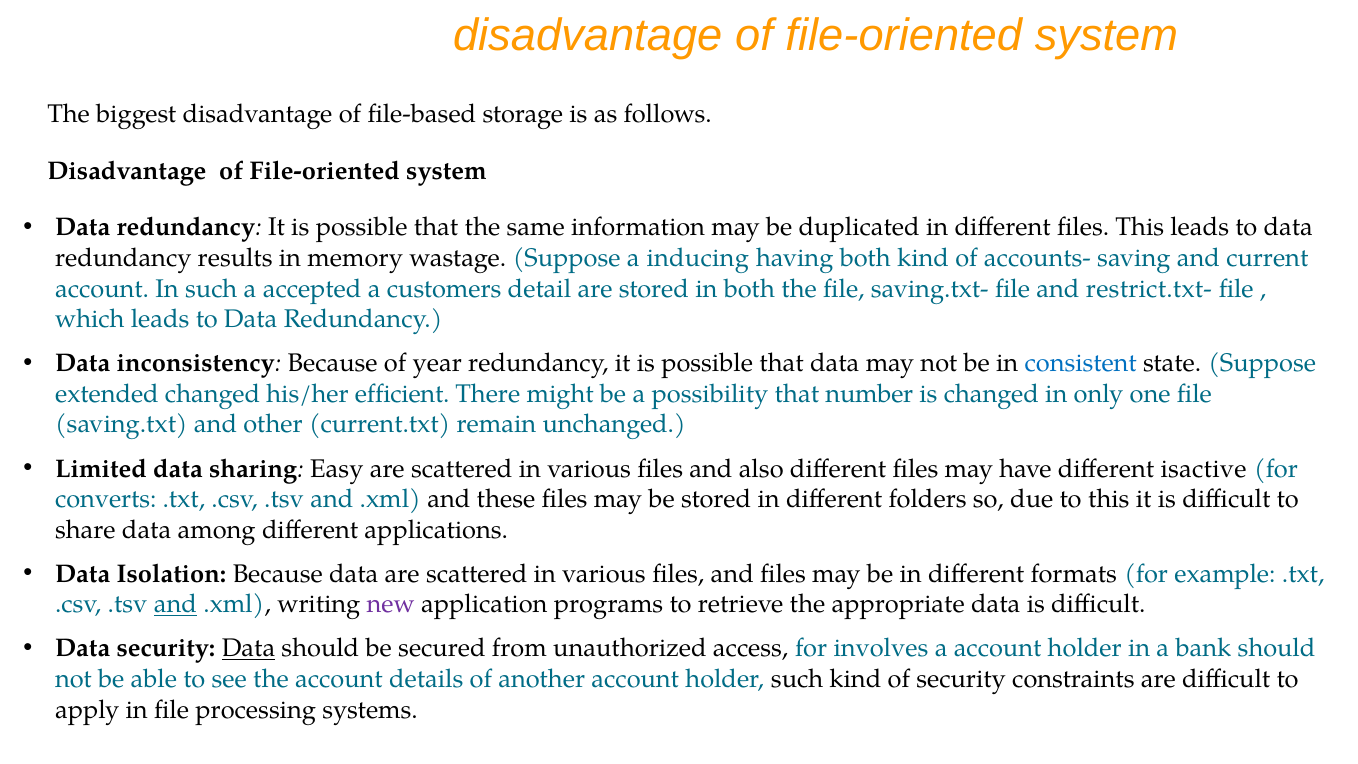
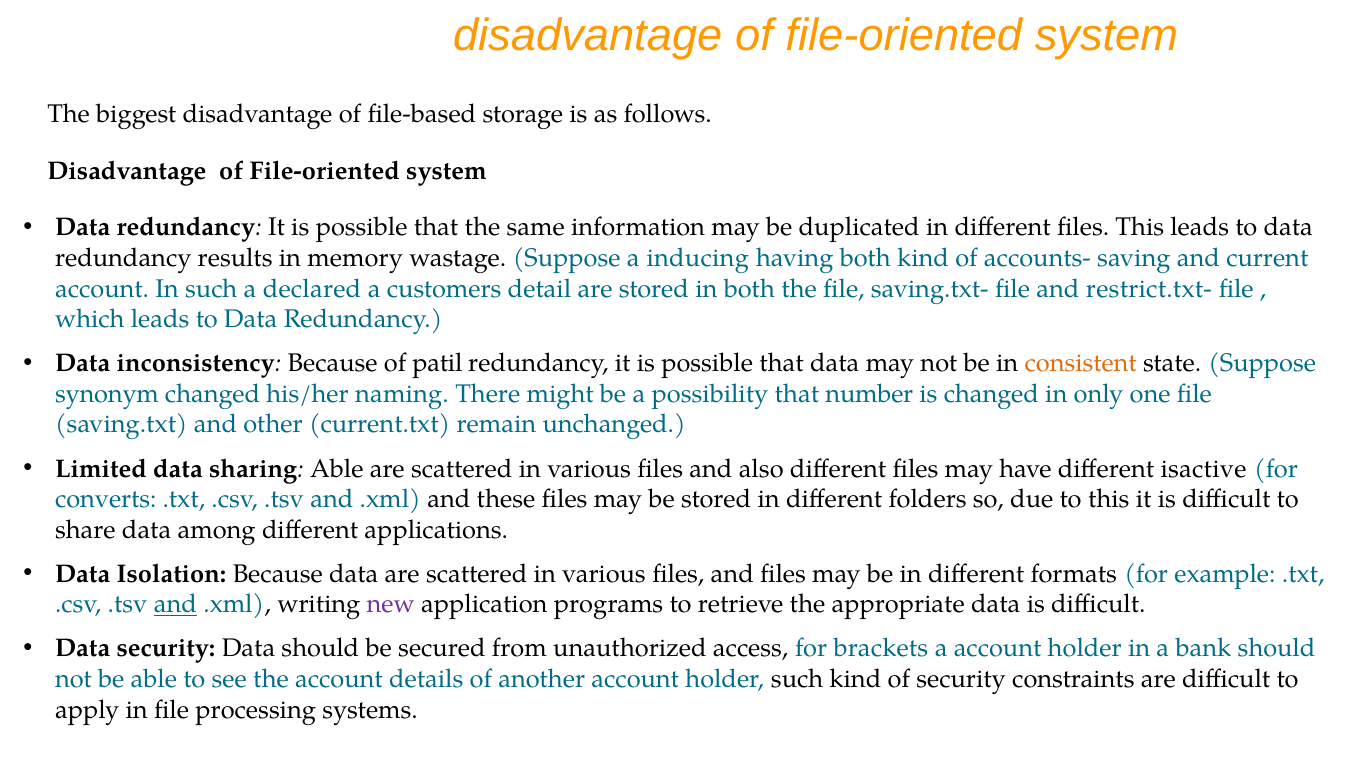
accepted: accepted -> declared (312, 289)
year: year -> patil (437, 363)
consistent colour: blue -> orange (1081, 363)
extended: extended -> synonym (107, 394)
efficient: efficient -> naming (402, 394)
sharing Easy: Easy -> Able (337, 469)
Data underline: present -> none (249, 648)
involves: involves -> brackets (881, 648)
